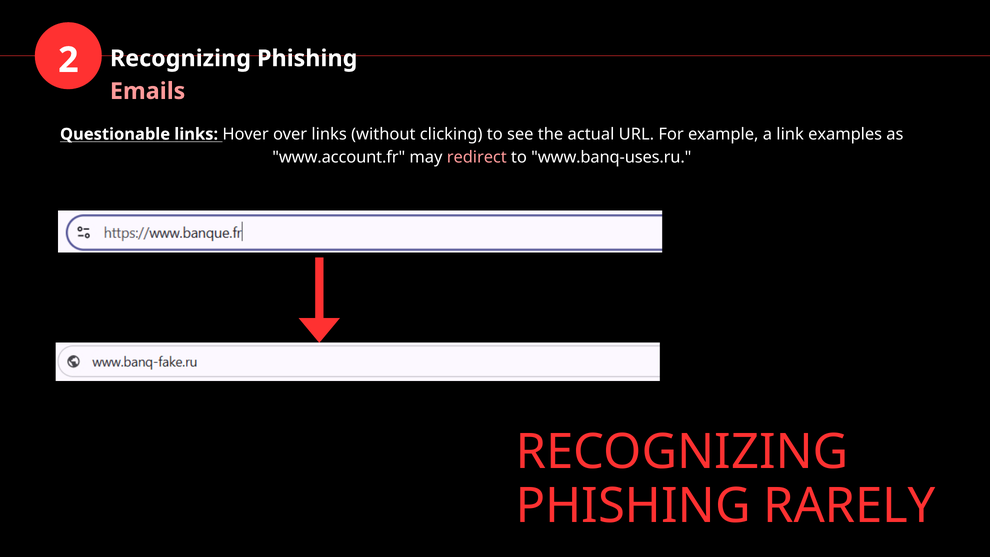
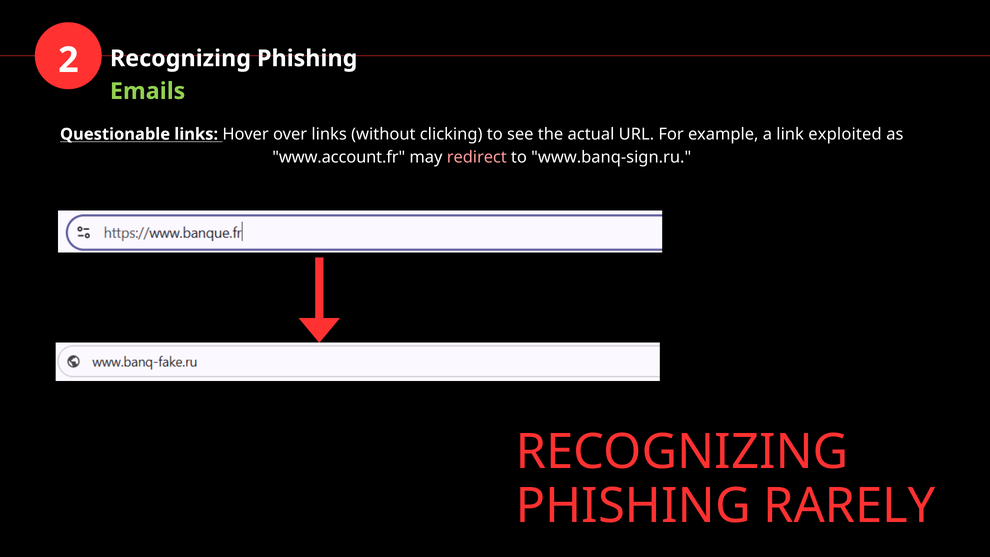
Emails colour: pink -> light green (148, 91)
examples: examples -> exploited (845, 134)
www.banq-uses.ru: www.banq-uses.ru -> www.banq-sign.ru (611, 157)
